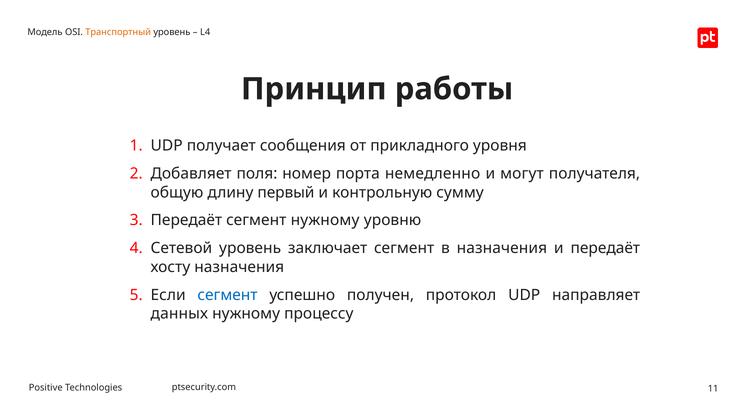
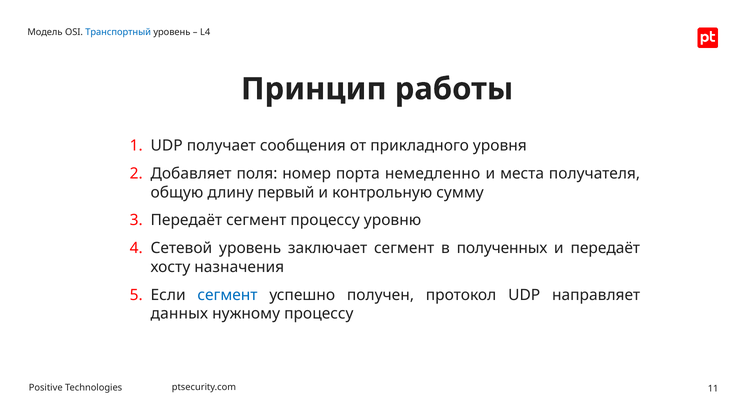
Транспортный colour: orange -> blue (118, 32)
могут: могут -> места (522, 174)
сегмент нужному: нужному -> процессу (325, 220)
в назначения: назначения -> полученных (502, 248)
